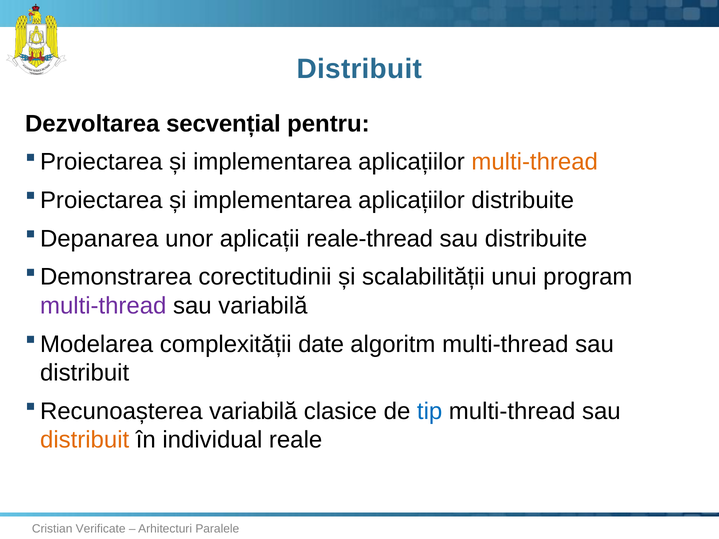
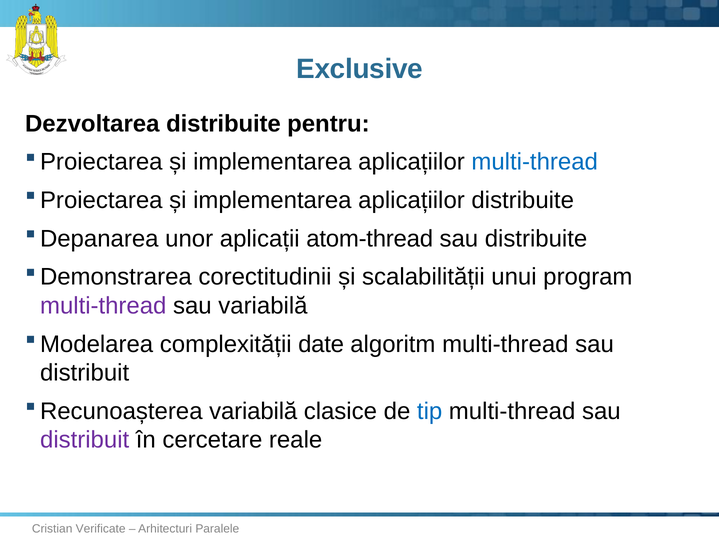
Distribuit: Distribuit -> Exclusive (360, 69)
Dezvoltarea secvențial: secvențial -> distribuite (223, 124)
multi-thread colour: orange -> blue (535, 162)
reale-thread: reale-thread -> atom-thread (370, 239)
distribuit colour: orange -> purple (85, 440)
individual: individual -> cercetare (212, 440)
